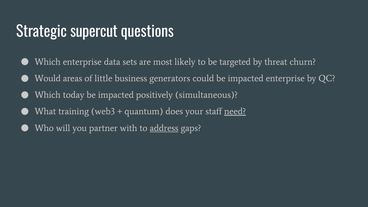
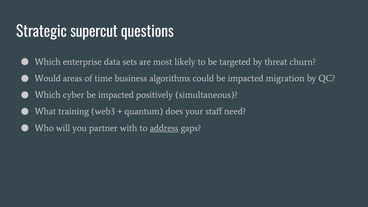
little: little -> time (103, 78)
generators: generators -> algorithms (170, 78)
impacted enterprise: enterprise -> migration (285, 78)
today: today -> cyber (74, 95)
need underline: present -> none (235, 111)
